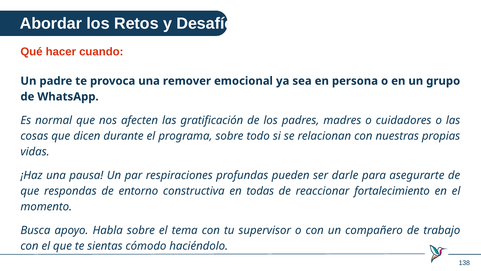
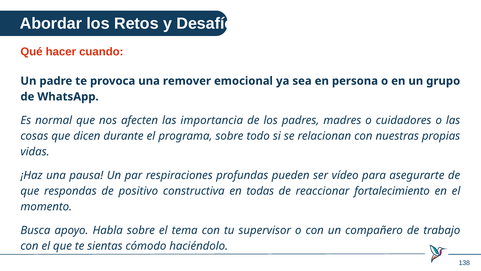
gratificación: gratificación -> importancia (212, 120)
darle: darle -> vídeo (345, 175)
entorno: entorno -> positivo (138, 191)
